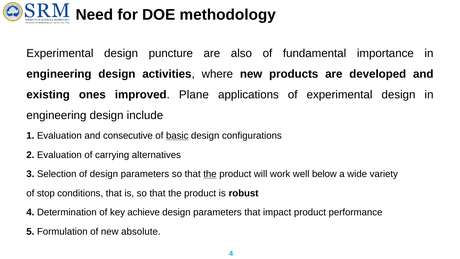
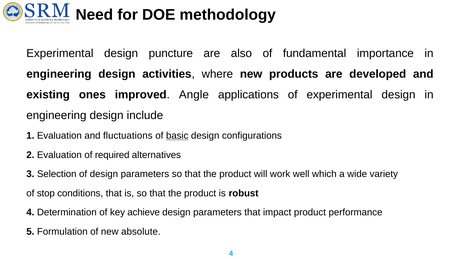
Plane: Plane -> Angle (194, 95)
consecutive: consecutive -> fluctuations (128, 136)
carrying: carrying -> required (112, 155)
the underline: present -> none (210, 174)
below: below -> which (324, 174)
